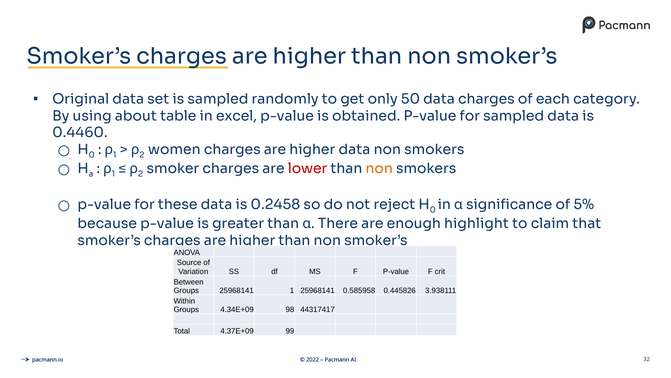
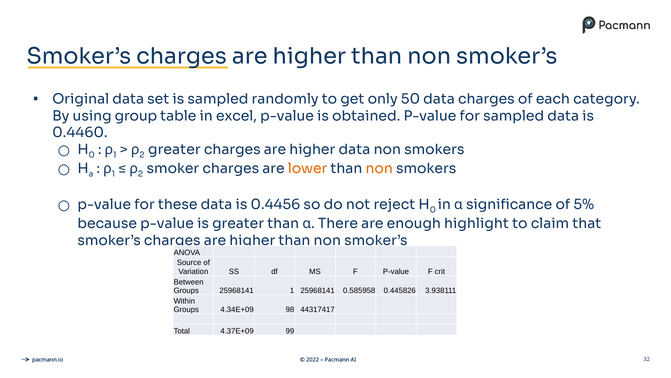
about: about -> group (136, 116)
women: women -> greater (174, 149)
lower colour: red -> orange (308, 169)
0.2458: 0.2458 -> 0.4456 (275, 204)
